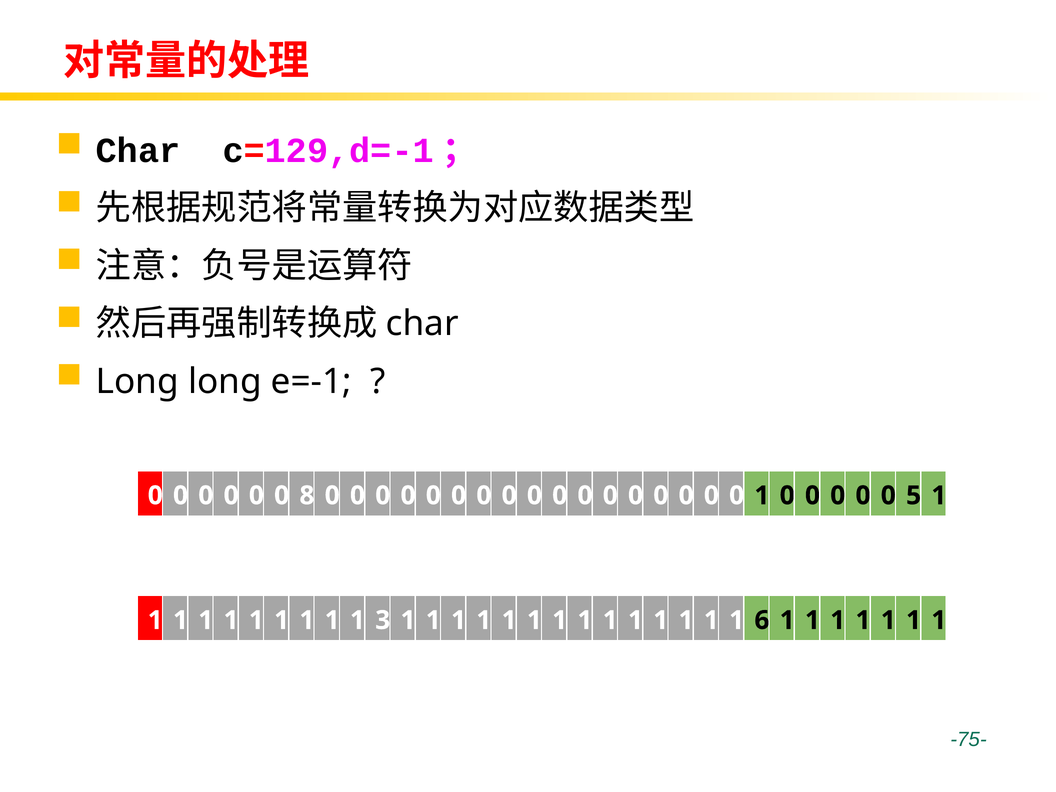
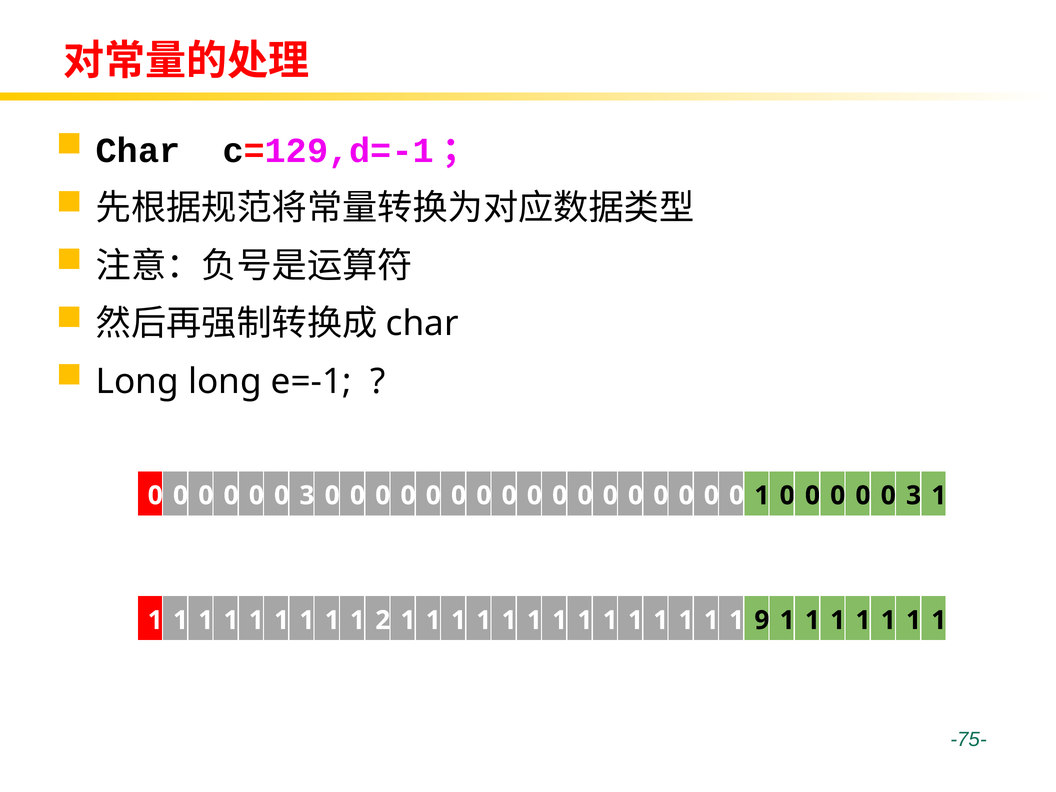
8: 8 -> 3 (307, 496)
5: 5 -> 3 (914, 496)
3: 3 -> 2 (383, 620)
6: 6 -> 9 (762, 620)
